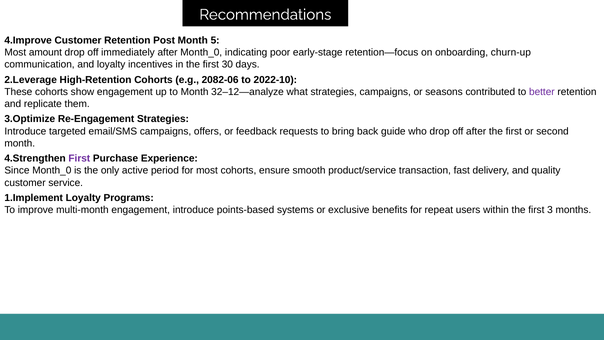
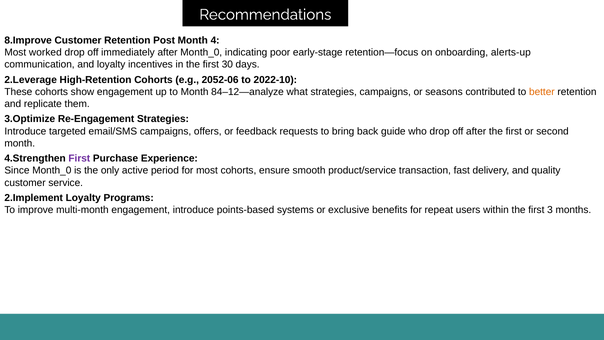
4.Improve: 4.Improve -> 8.Improve (28, 40)
5: 5 -> 4 (215, 40)
amount: amount -> worked (45, 52)
churn-up: churn-up -> alerts-up (511, 52)
2082-06: 2082-06 -> 2052-06 (220, 80)
32–12—analyze: 32–12—analyze -> 84–12—analyze (248, 92)
better colour: purple -> orange (542, 92)
1.Implement: 1.Implement -> 2.Implement (34, 198)
